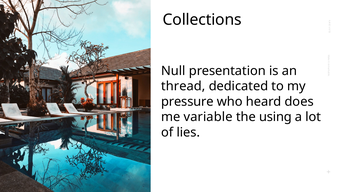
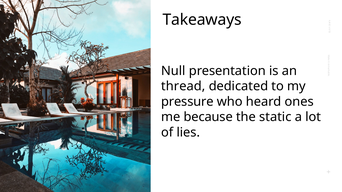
Collections: Collections -> Takeaways (202, 20)
does: does -> ones (299, 102)
variable: variable -> because (208, 117)
using: using -> static (275, 117)
